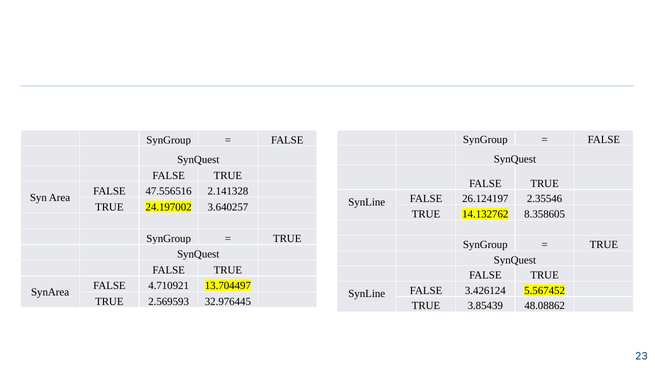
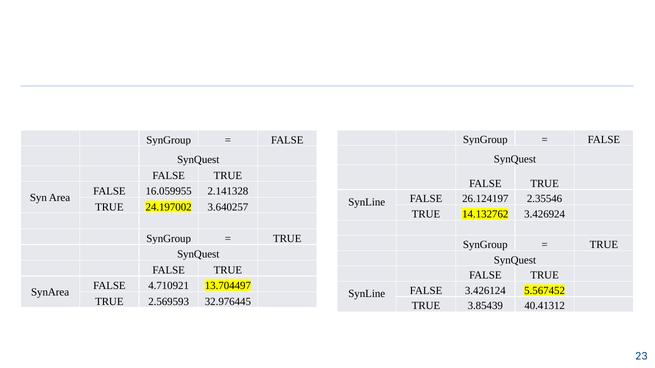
47.556516: 47.556516 -> 16.059955 (169, 191)
8.358605: 8.358605 -> 3.426924 (545, 214)
48.08862: 48.08862 -> 40.41312 (545, 306)
